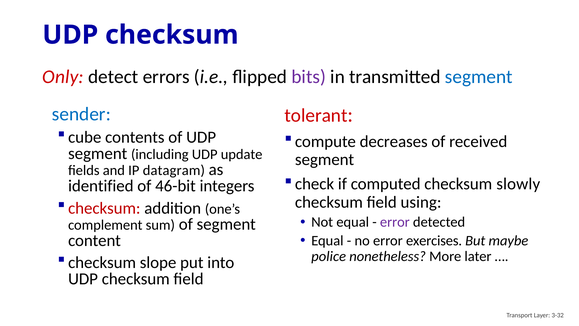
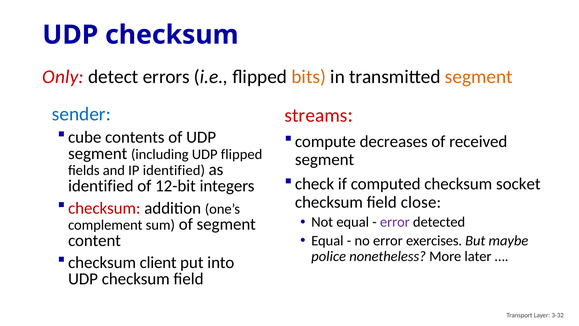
bits colour: purple -> orange (309, 77)
segment colour: blue -> orange (479, 77)
tolerant: tolerant -> streams (316, 115)
UDP update: update -> flipped (242, 154)
IP datagram: datagram -> identified (174, 170)
slowly: slowly -> socket (518, 184)
46-bit: 46-bit -> 12-bit (175, 186)
using: using -> close (421, 202)
slope: slope -> client (158, 262)
